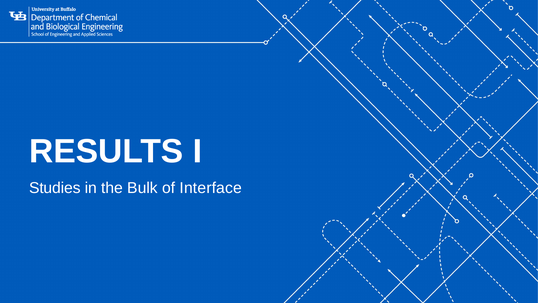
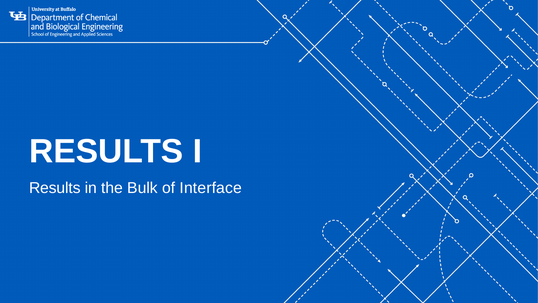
Studies: Studies -> Results (55, 188)
